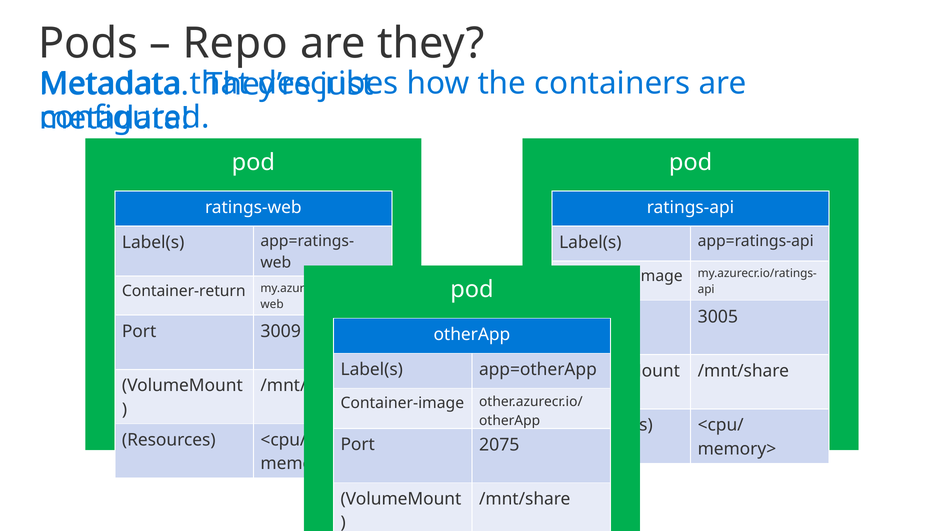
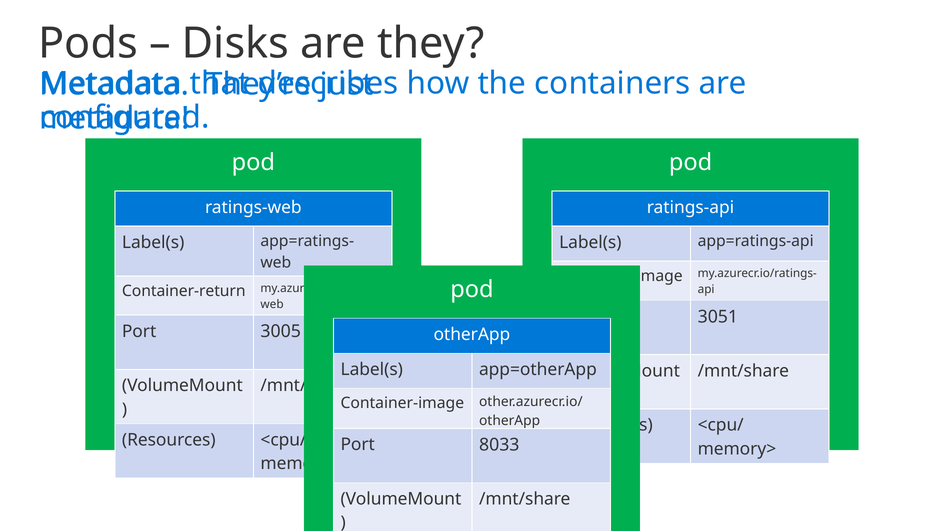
Repo: Repo -> Disks (235, 43)
3005: 3005 -> 3051 (718, 317)
3009: 3009 -> 3005 (281, 332)
2075: 2075 -> 8033 (499, 445)
